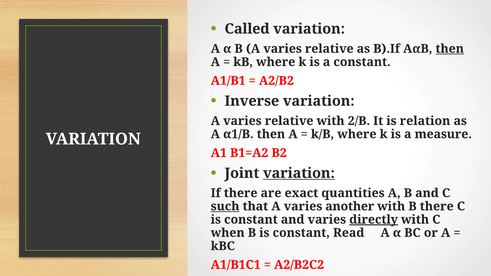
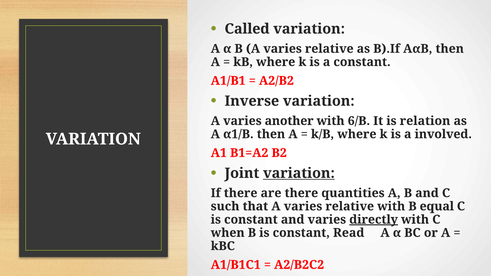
then underline: present -> none (450, 49)
relative: relative -> another (289, 121)
2/B: 2/B -> 6/B (359, 121)
measure: measure -> involved (443, 134)
are exact: exact -> there (301, 193)
such underline: present -> none (225, 206)
that A varies another: another -> relative (350, 206)
B there: there -> equal (437, 206)
